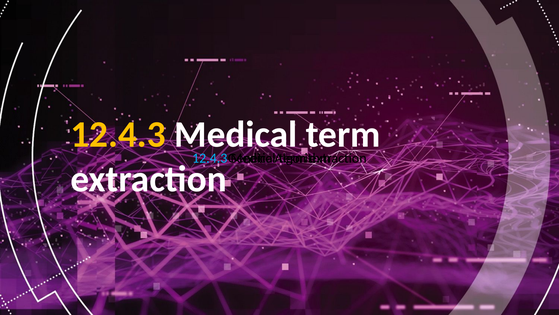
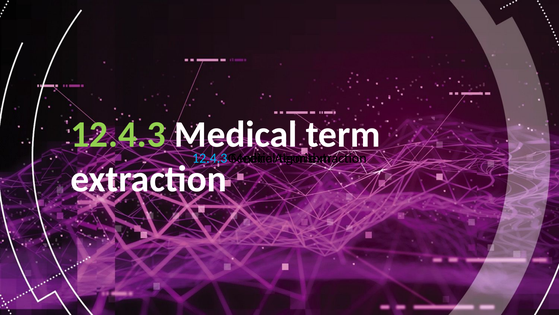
12.4.3 colour: yellow -> light green (118, 134)
